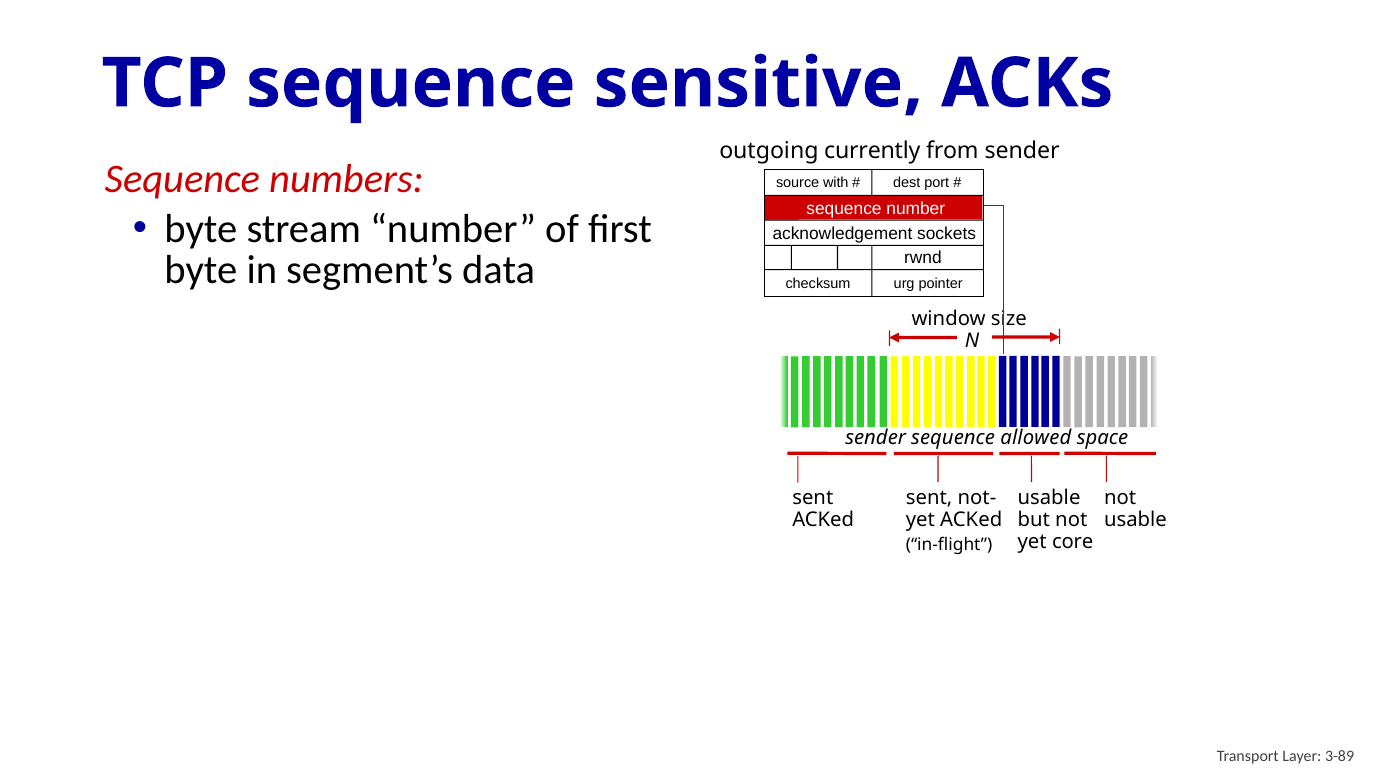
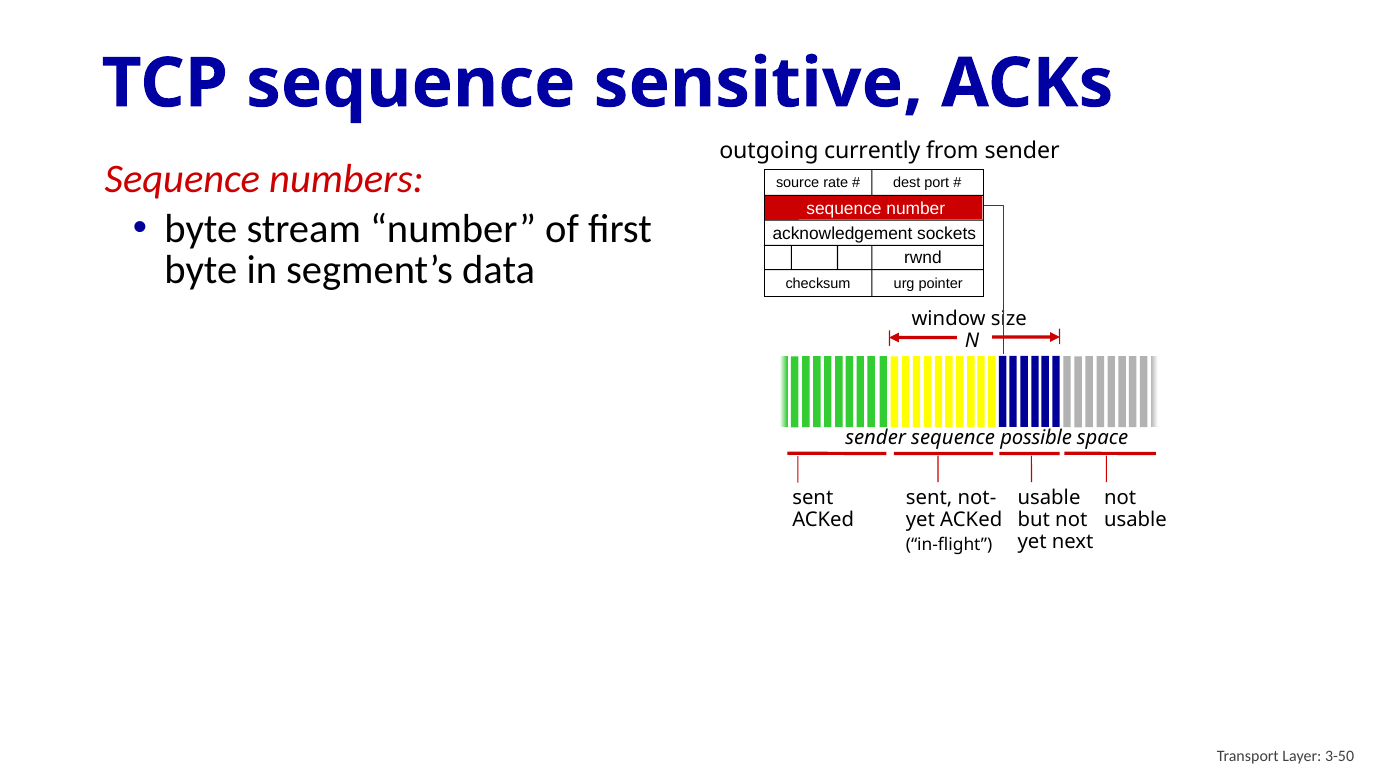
with: with -> rate (836, 182)
allowed: allowed -> possible (1036, 438)
core: core -> next (1073, 542)
3-89: 3-89 -> 3-50 (1340, 757)
